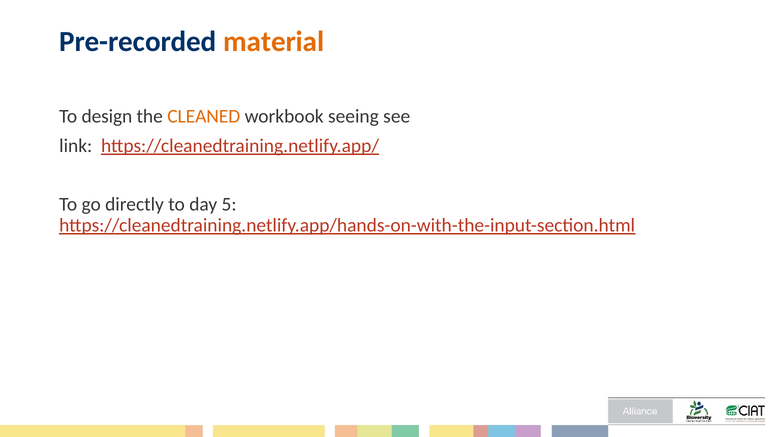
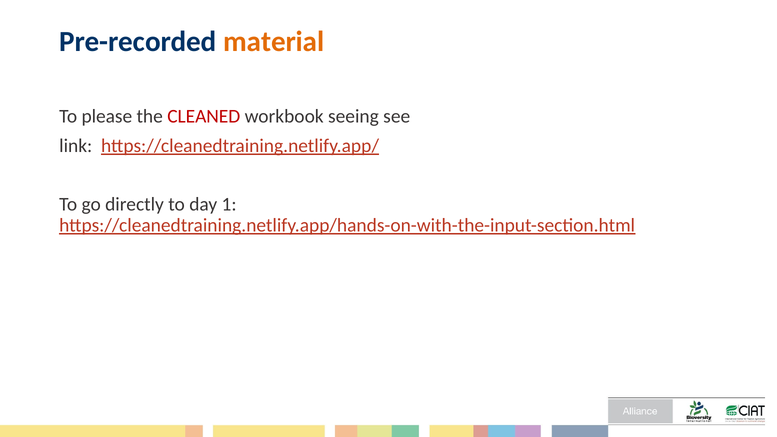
design: design -> please (107, 117)
CLEANED colour: orange -> red (204, 117)
5: 5 -> 1 (229, 204)
